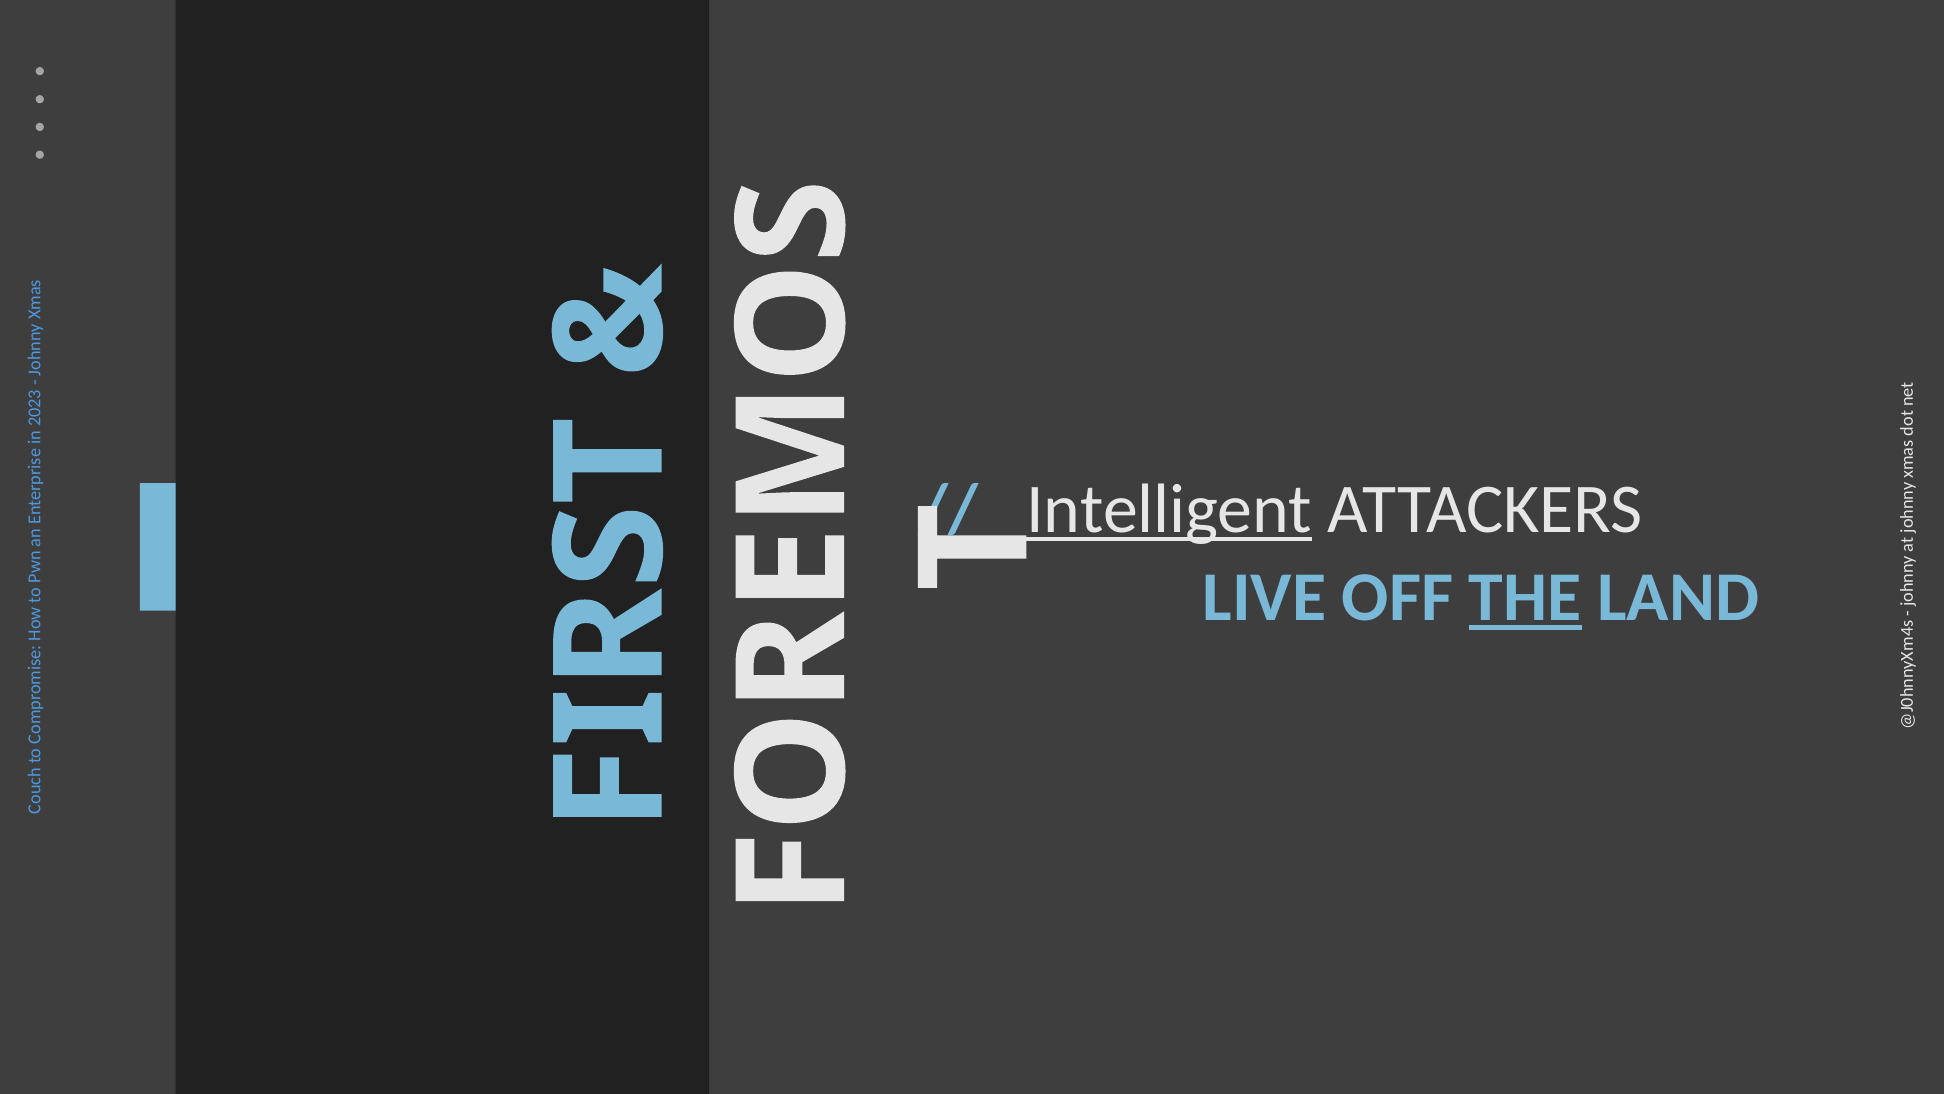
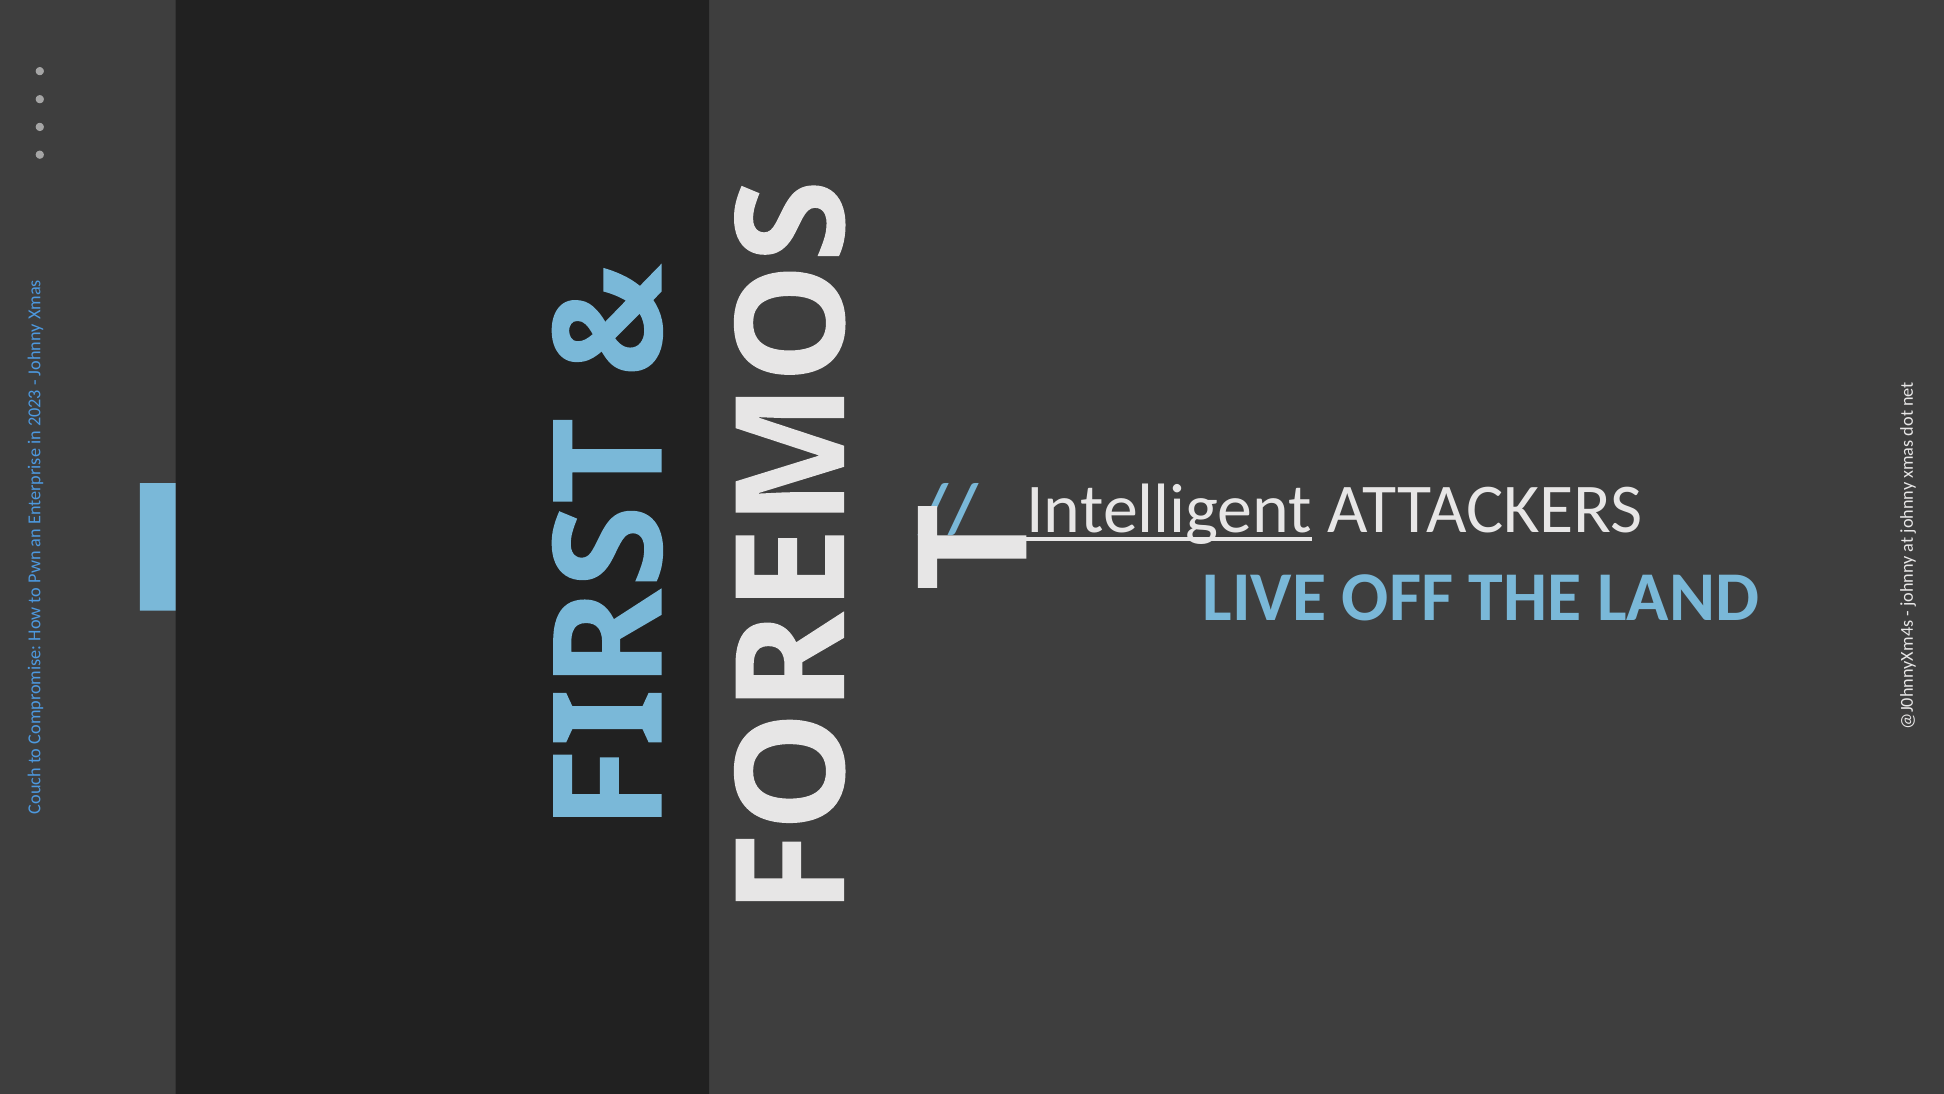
THE underline: present -> none (1525, 597)
